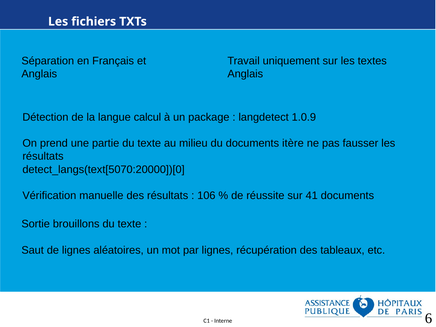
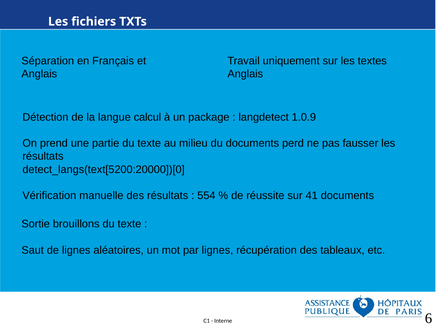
itère: itère -> perd (293, 143)
detect_langs(text[5070:20000])[0: detect_langs(text[5070:20000])[0 -> detect_langs(text[5200:20000])[0 (104, 169)
106: 106 -> 554 (206, 196)
